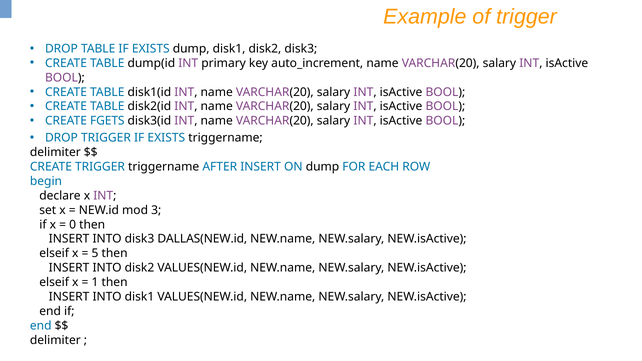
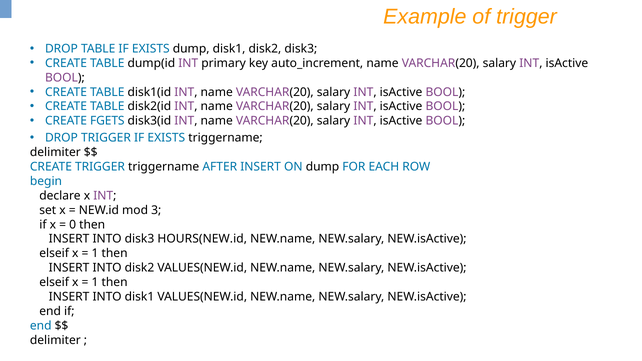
DALLAS(NEW.id: DALLAS(NEW.id -> HOURS(NEW.id (202, 239)
5: 5 -> 1 (95, 254)
